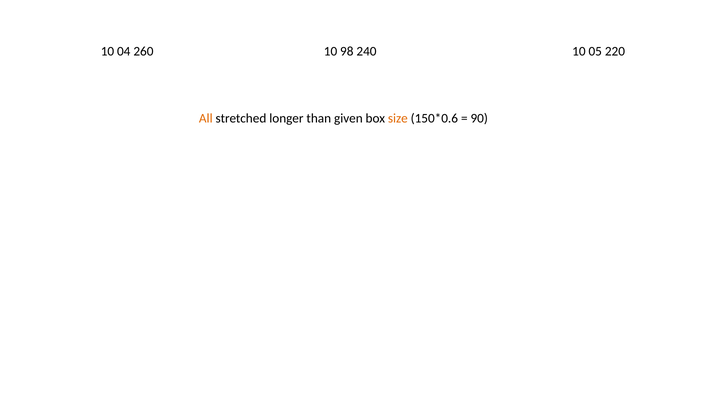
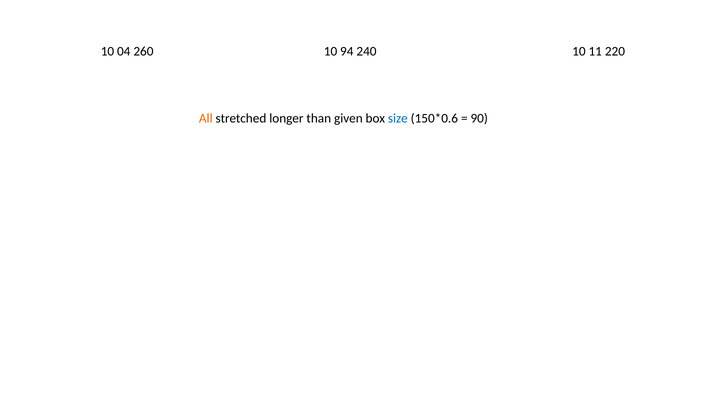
98: 98 -> 94 (347, 51)
05: 05 -> 11 (595, 51)
size colour: orange -> blue (398, 119)
